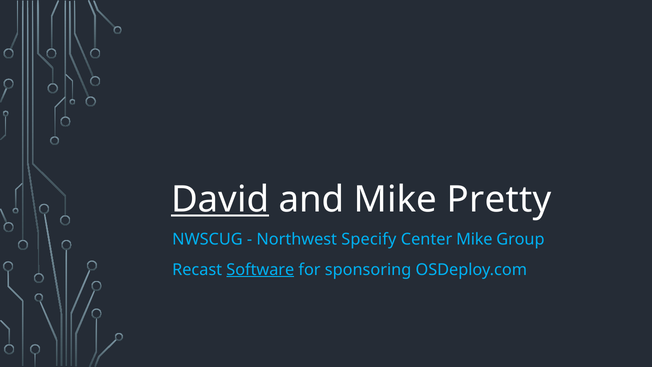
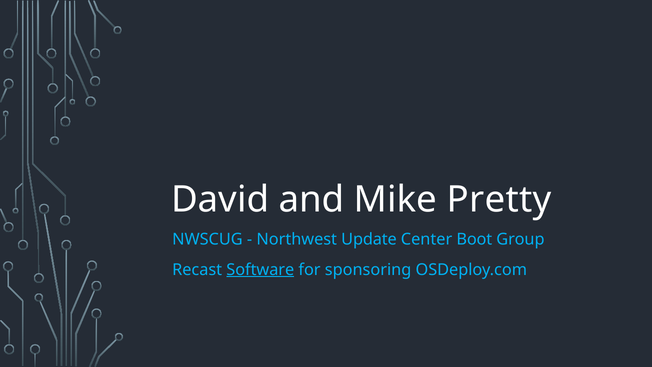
David underline: present -> none (220, 199)
Specify: Specify -> Update (369, 239)
Center Mike: Mike -> Boot (474, 239)
